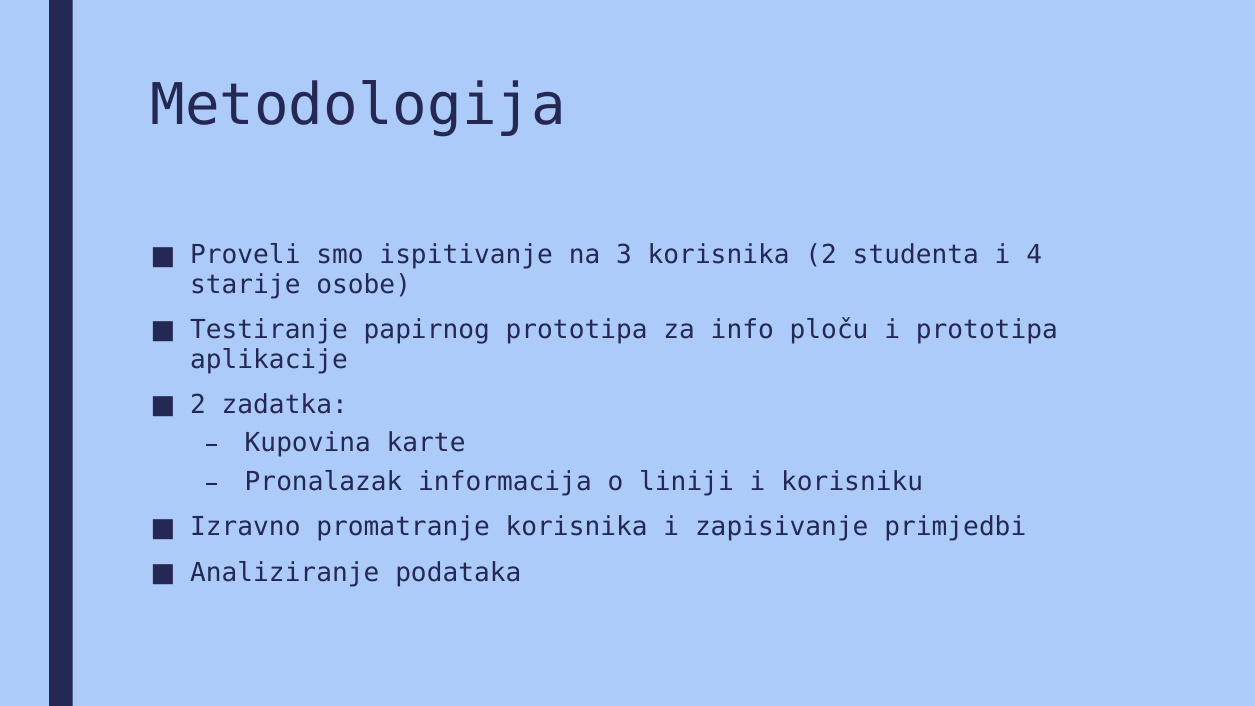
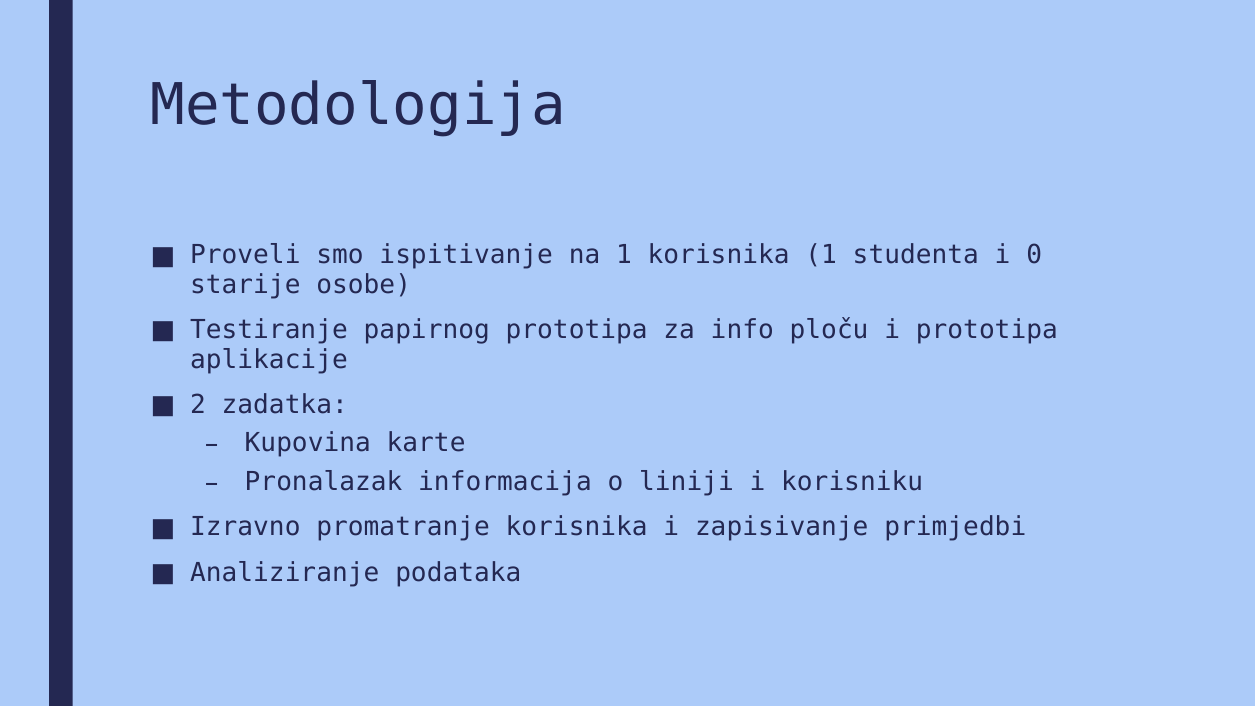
na 3: 3 -> 1 (624, 255)
korisnika 2: 2 -> 1 (821, 255)
4: 4 -> 0 (1034, 255)
